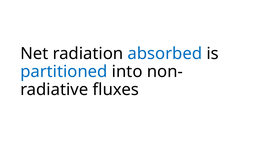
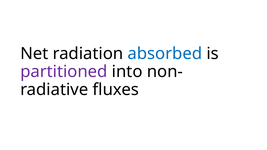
partitioned colour: blue -> purple (64, 72)
